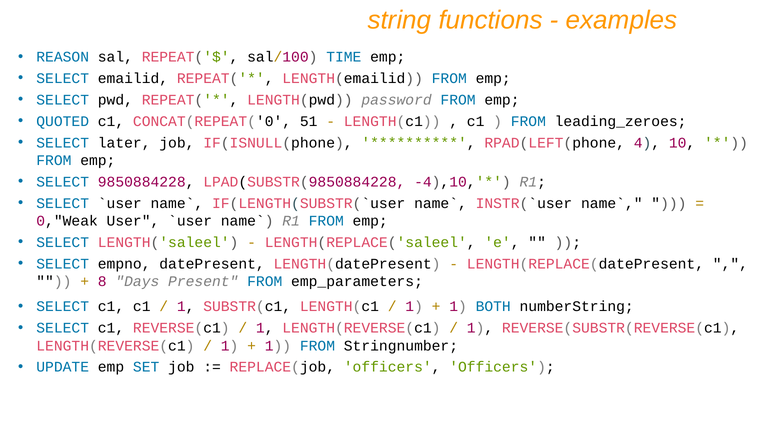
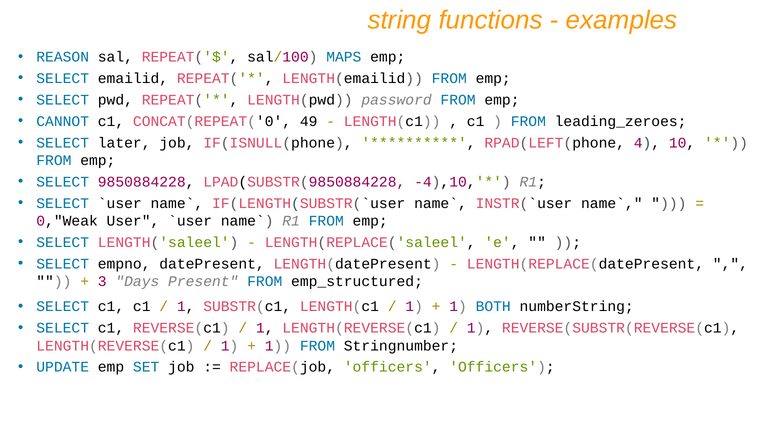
TIME: TIME -> MAPS (344, 57)
QUOTED: QUOTED -> CANNOT (63, 121)
51: 51 -> 49 (309, 121)
8: 8 -> 3 (102, 282)
emp_parameters: emp_parameters -> emp_structured (357, 282)
